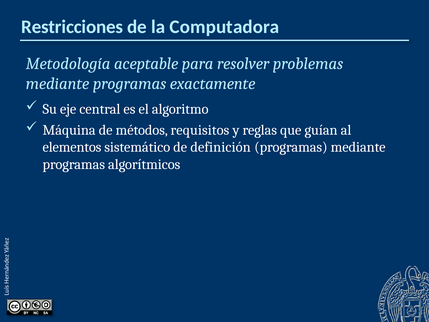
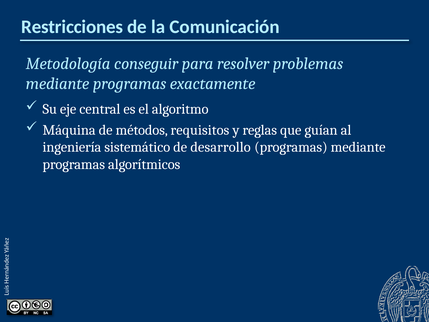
Computadora: Computadora -> Comunicación (225, 27)
aceptable: aceptable -> conseguir (146, 64)
elementos: elementos -> ingeniería (72, 147)
definición: definición -> desarrollo (221, 147)
